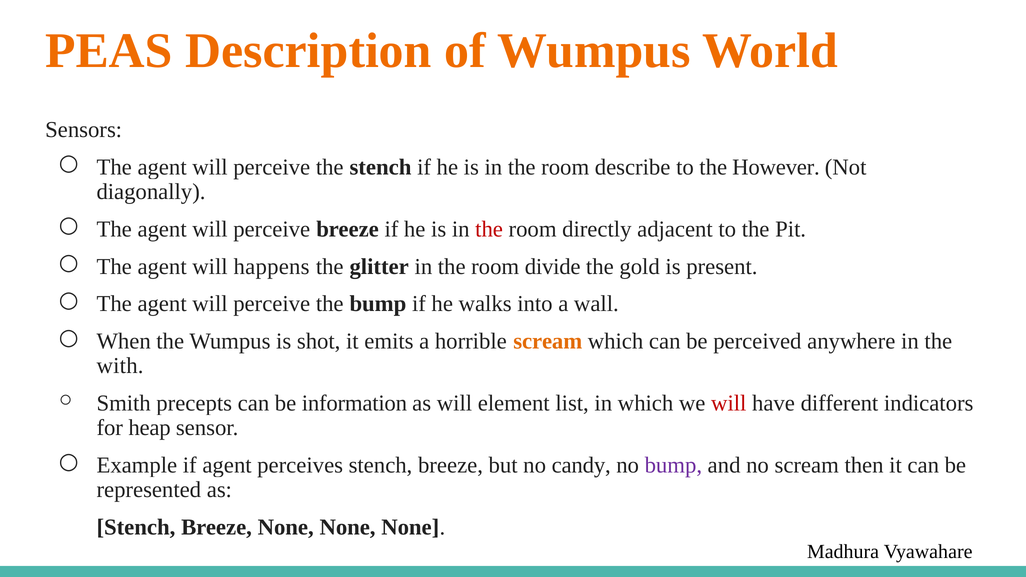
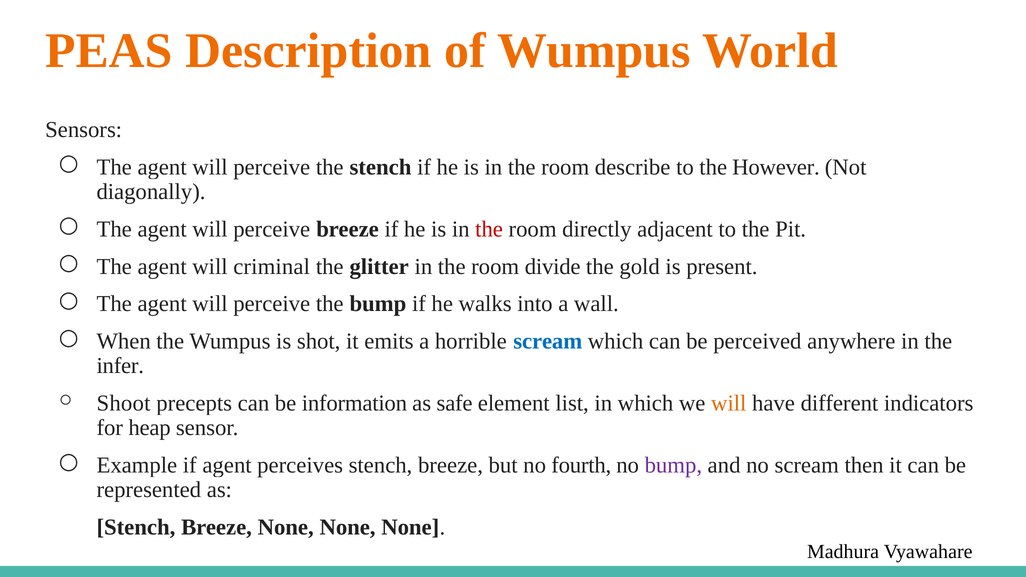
happens: happens -> criminal (272, 267)
scream colour: orange -> blue (548, 341)
with: with -> infer (120, 366)
Smith: Smith -> Shoot (124, 403)
as will: will -> safe (455, 403)
will colour: red -> orange (729, 403)
candy: candy -> fourth (581, 465)
